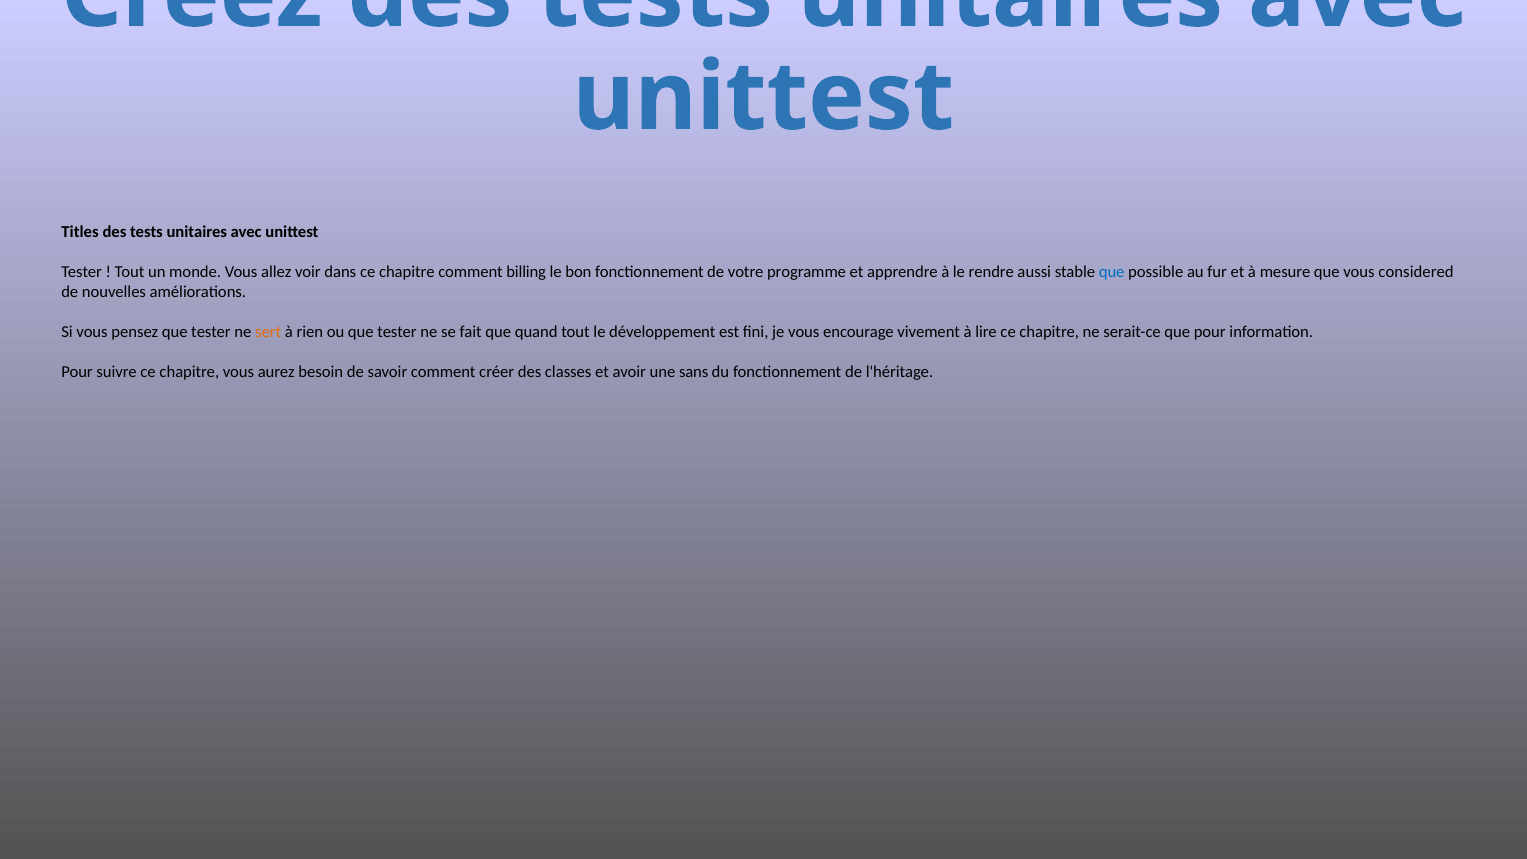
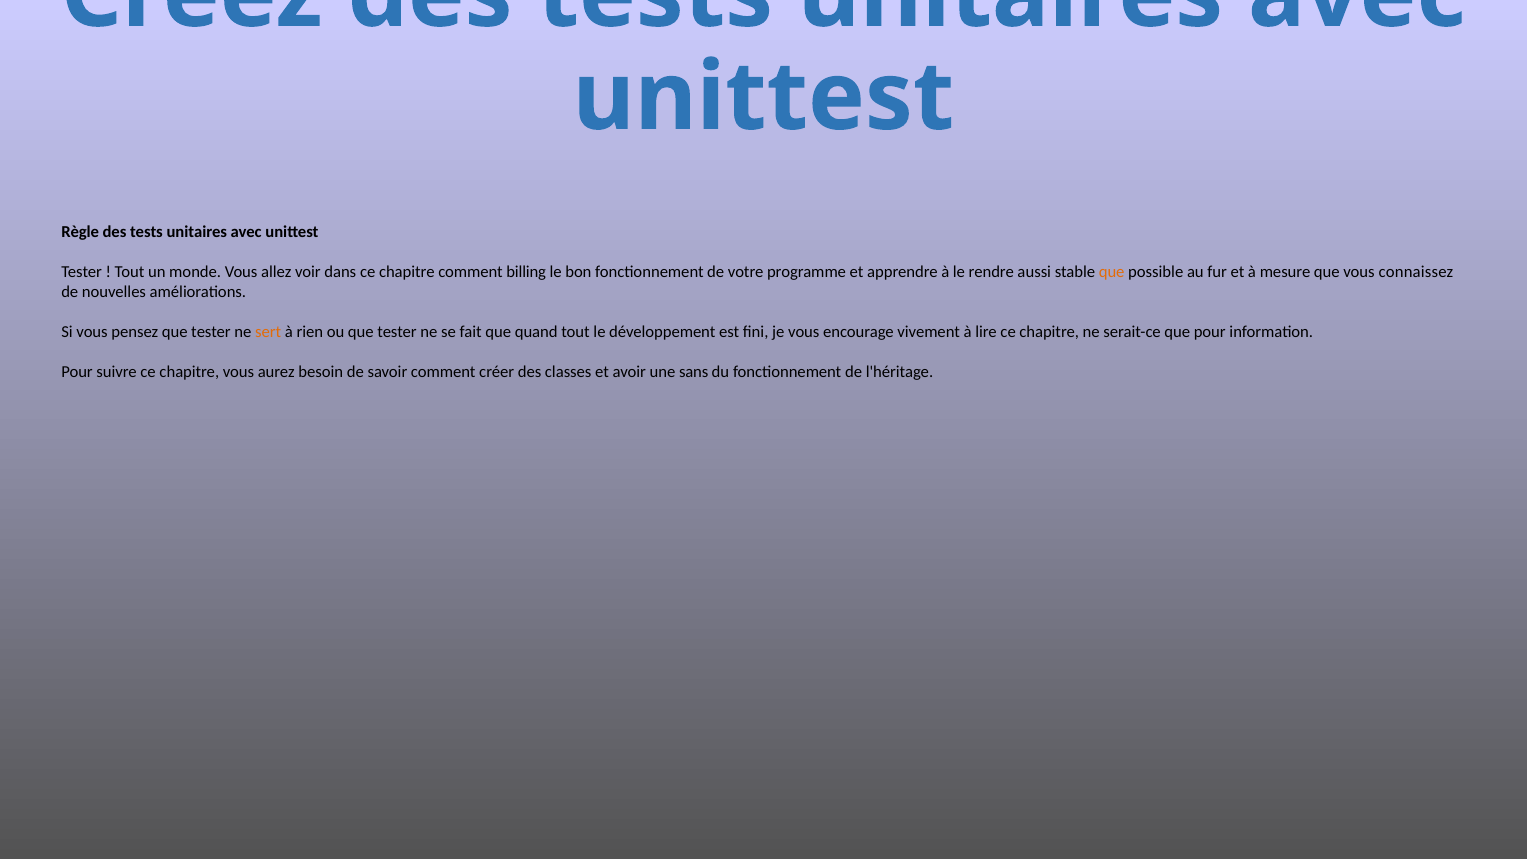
Titles: Titles -> Règle (80, 232)
que colour: blue -> orange (1112, 272)
considered: considered -> connaissez (1416, 272)
